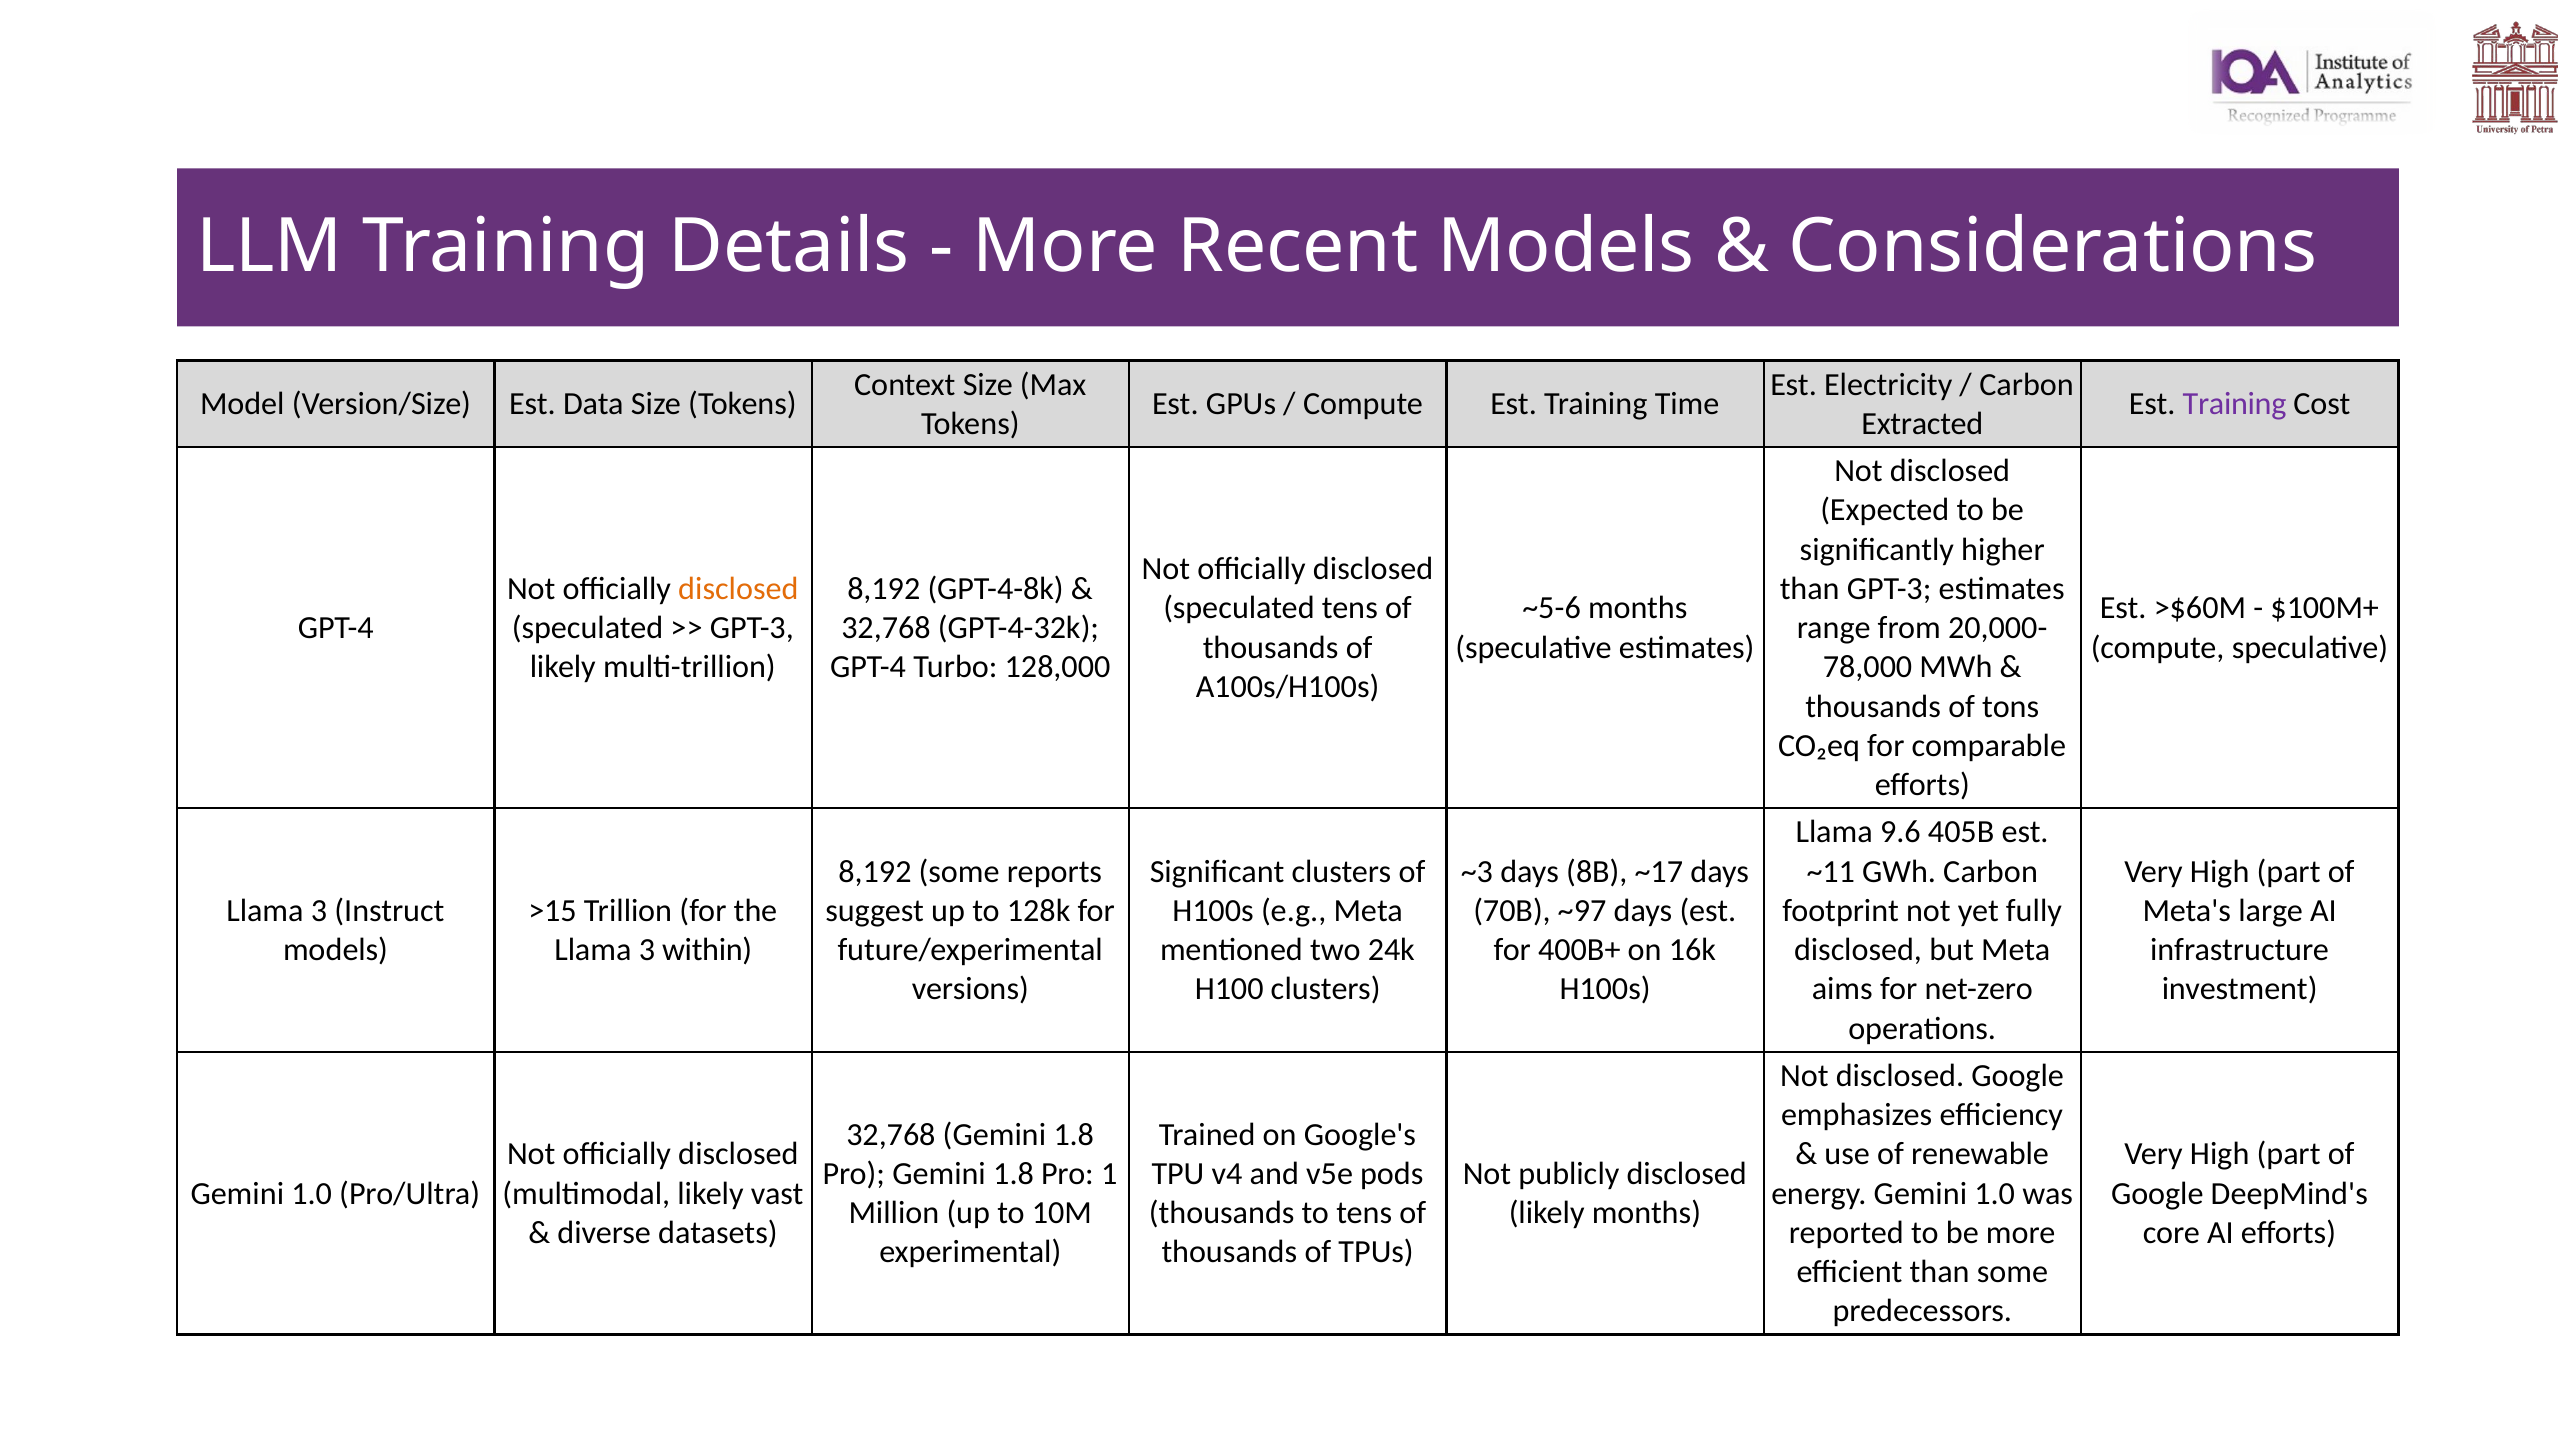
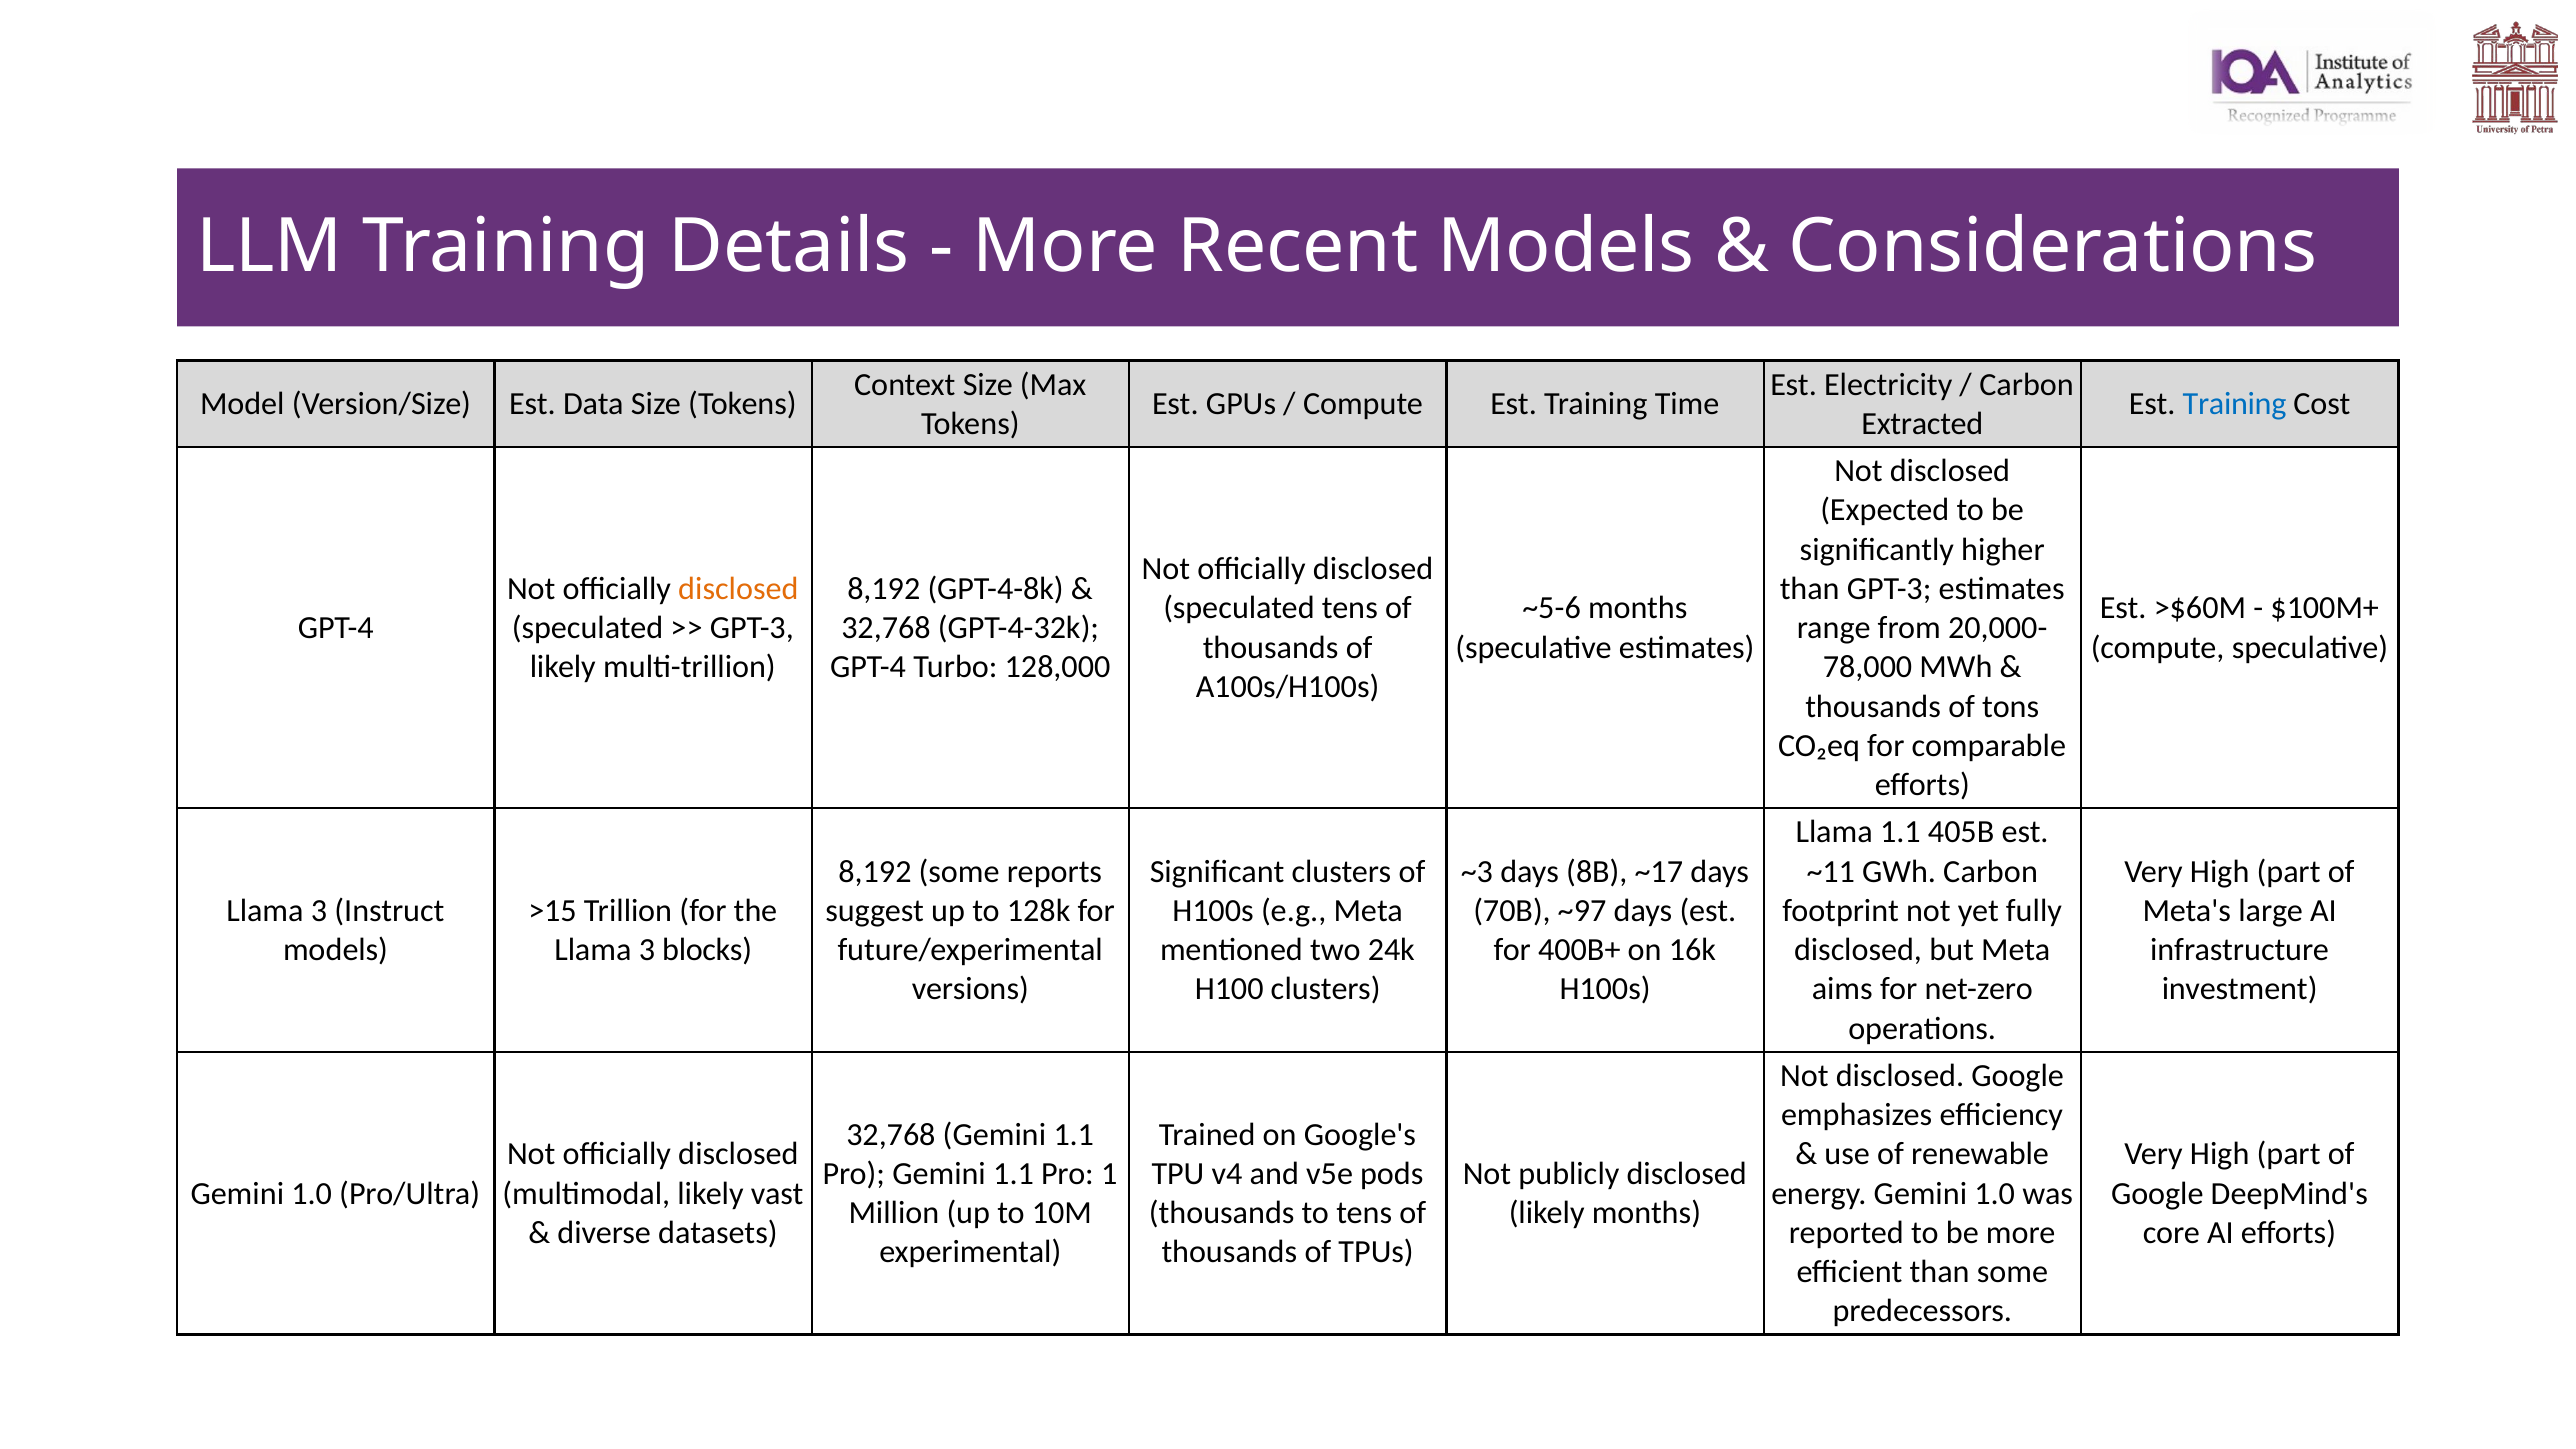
Training colour: purple -> blue (2235, 404)
Llama 9.6: 9.6 -> 1.1 (1900, 832)
within: within -> blocks (707, 950)
32,768 Gemini 1.8: 1.8 -> 1.1 (1074, 1134)
Pro Gemini 1.8: 1.8 -> 1.1 (1014, 1174)
